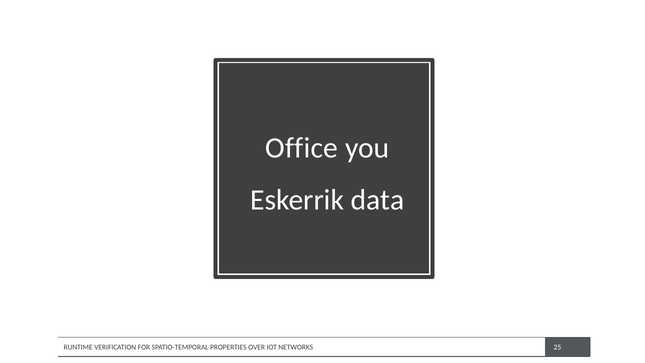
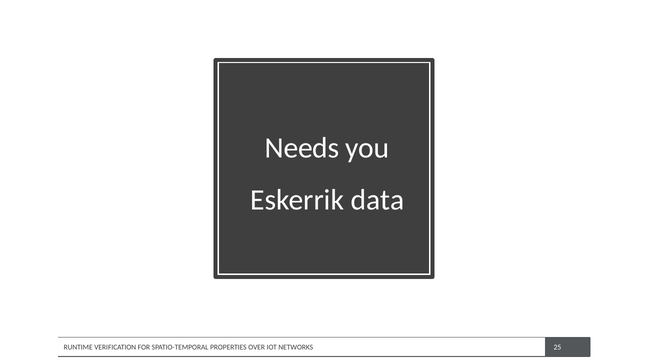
Office: Office -> Needs (302, 148)
